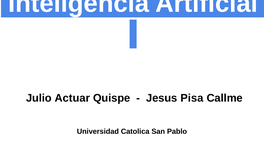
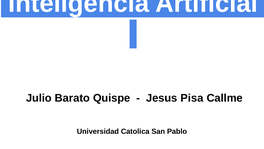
Actuar: Actuar -> Barato (72, 98)
